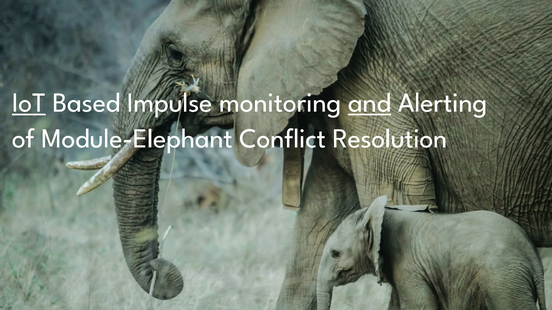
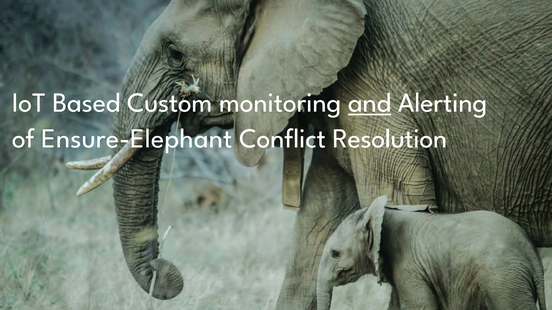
IoT underline: present -> none (29, 103)
Impulse: Impulse -> Custom (170, 103)
Module-Elephant: Module-Elephant -> Ensure-Elephant (137, 139)
